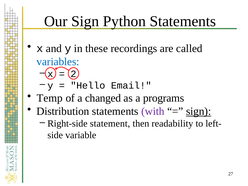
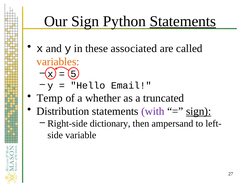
Statements underline: none -> present (183, 21)
recordings: recordings -> associated (134, 48)
variables colour: blue -> orange (58, 62)
2: 2 -> 5 (73, 74)
changed: changed -> whether (103, 98)
programs: programs -> truncated (164, 98)
statement: statement -> dictionary (110, 124)
readability: readability -> ampersand (172, 124)
